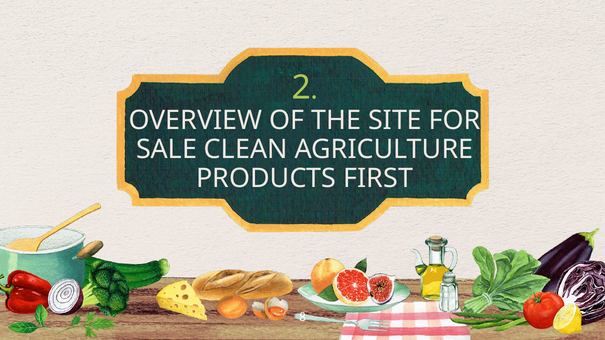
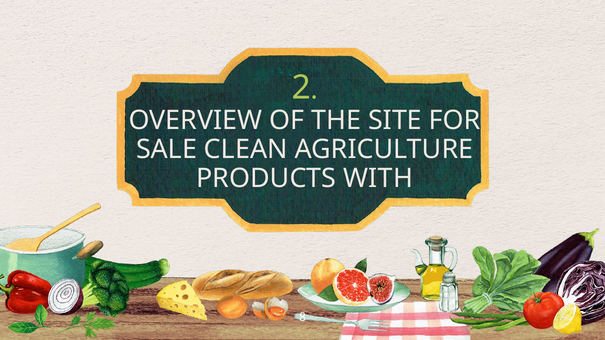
FIRST: FIRST -> WITH (378, 179)
